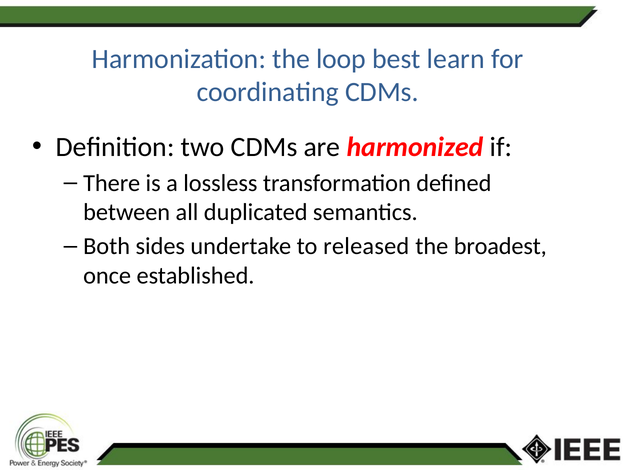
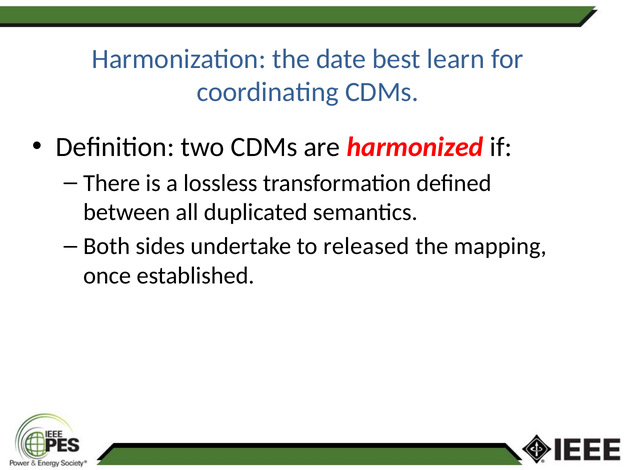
loop: loop -> date (341, 59)
broadest: broadest -> mapping (500, 246)
